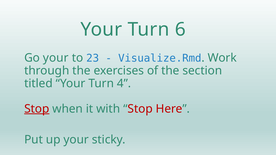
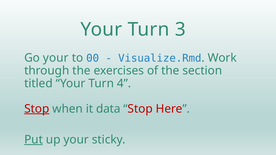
6: 6 -> 3 (180, 29)
23: 23 -> 00 (93, 58)
with: with -> data (108, 109)
Put underline: none -> present (34, 140)
